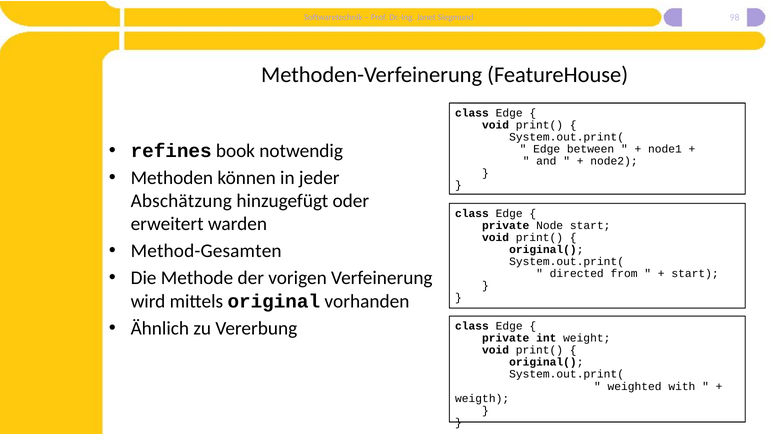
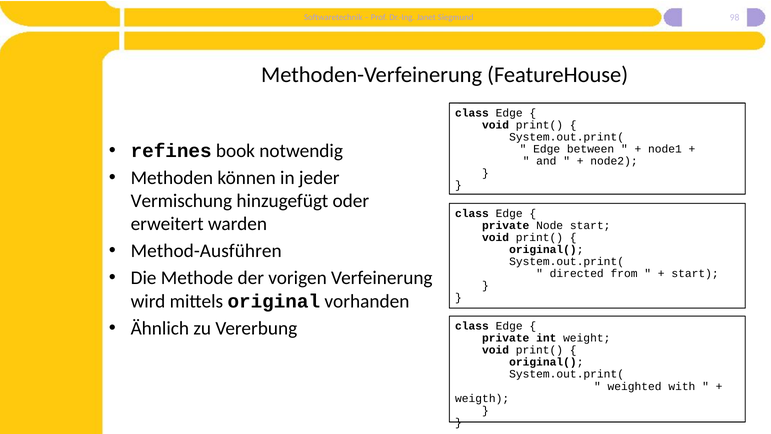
Abschätzung: Abschätzung -> Vermischung (181, 201)
Method-Gesamten: Method-Gesamten -> Method-Ausführen (206, 251)
